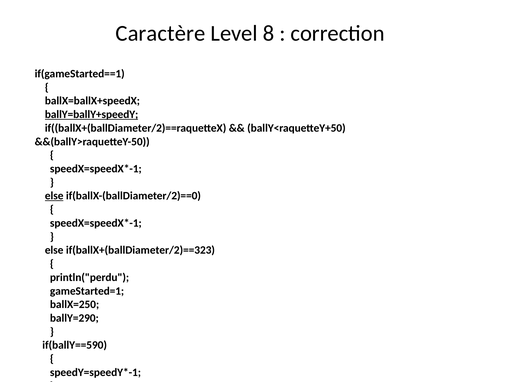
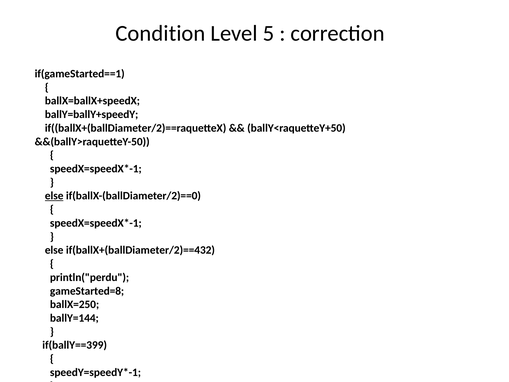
Caractère: Caractère -> Condition (160, 33)
8: 8 -> 5 (269, 33)
ballY=ballY+speedY underline: present -> none (92, 114)
if(ballX+(ballDiameter/2)==323: if(ballX+(ballDiameter/2)==323 -> if(ballX+(ballDiameter/2)==432 (140, 250)
gameStarted=1: gameStarted=1 -> gameStarted=8 (87, 291)
ballY=290: ballY=290 -> ballY=144 (74, 318)
if(ballY==590: if(ballY==590 -> if(ballY==399 (75, 345)
